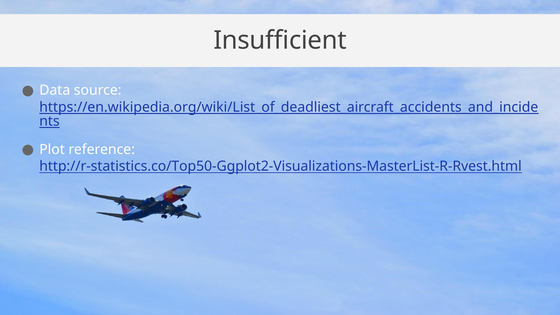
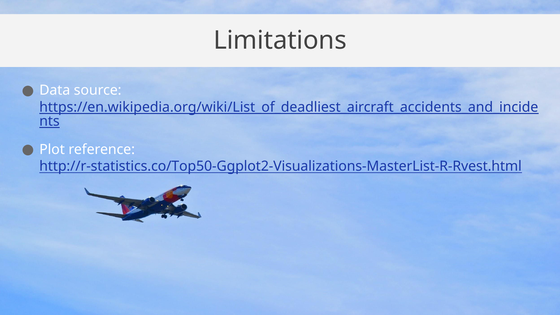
Insufficient: Insufficient -> Limitations (280, 40)
